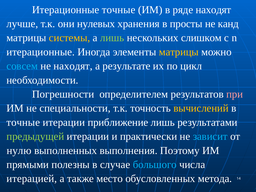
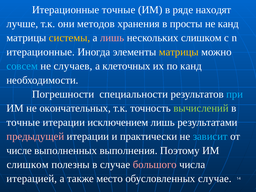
нулевых: нулевых -> методов (96, 24)
лишь colour: light green -> pink (112, 38)
не находят: находят -> случаев (73, 66)
результате: результате -> клеточных (127, 66)
по цикл: цикл -> канд (191, 66)
определителем: определителем -> специальности (134, 94)
при colour: pink -> light blue (235, 94)
специальности: специальности -> окончательных (75, 108)
вычислений colour: yellow -> light green (201, 108)
приближение: приближение -> исключением (118, 122)
предыдущей colour: light green -> pink (35, 136)
нулю: нулю -> числе (19, 150)
прямыми: прямыми -> слишком (28, 165)
большого colour: light blue -> pink (155, 165)
обусловленных метода: метода -> случае (215, 179)
